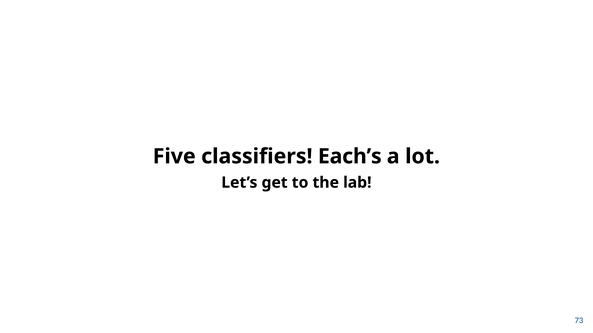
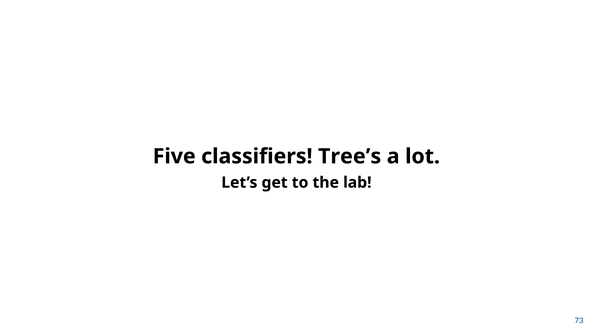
Each’s: Each’s -> Tree’s (350, 157)
